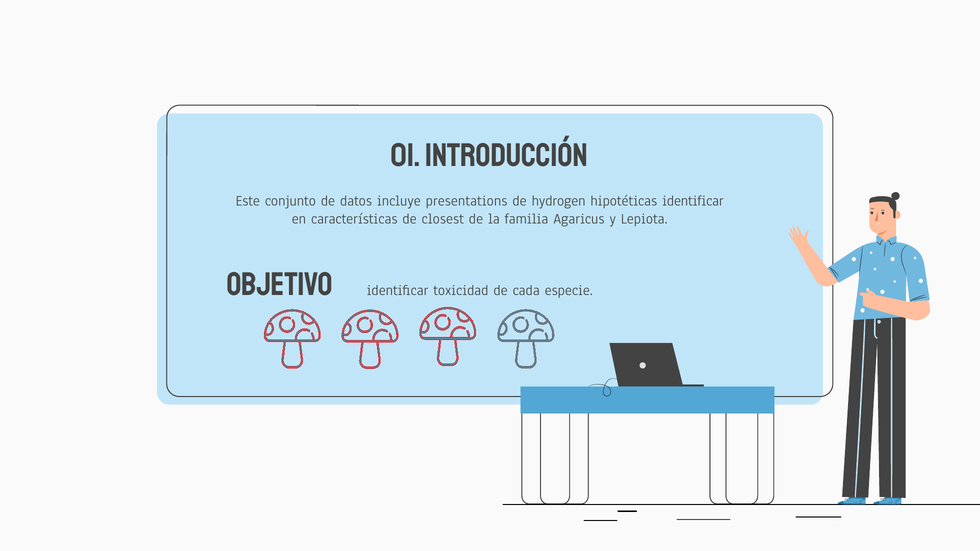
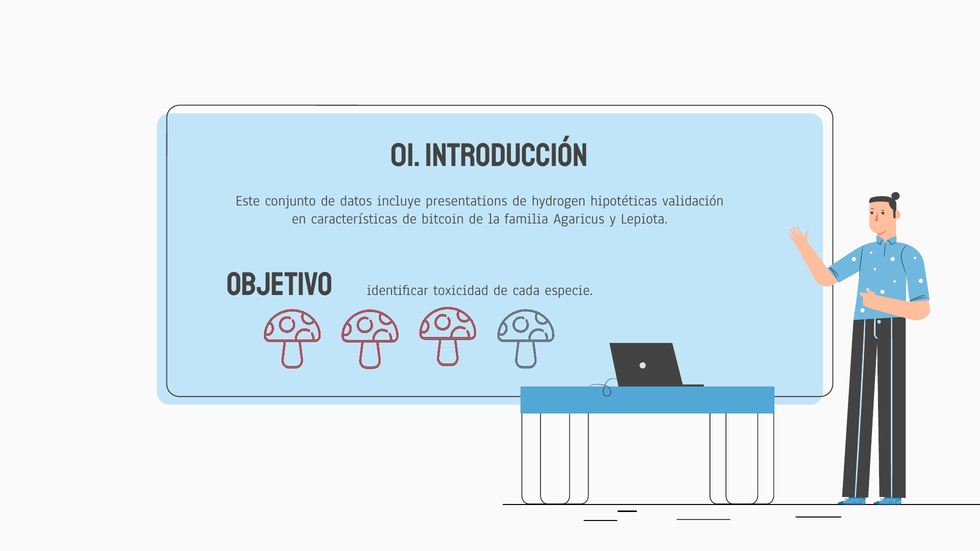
hipotéticas identificar: identificar -> validación (693, 201)
closest: closest -> bitcoin (443, 219)
